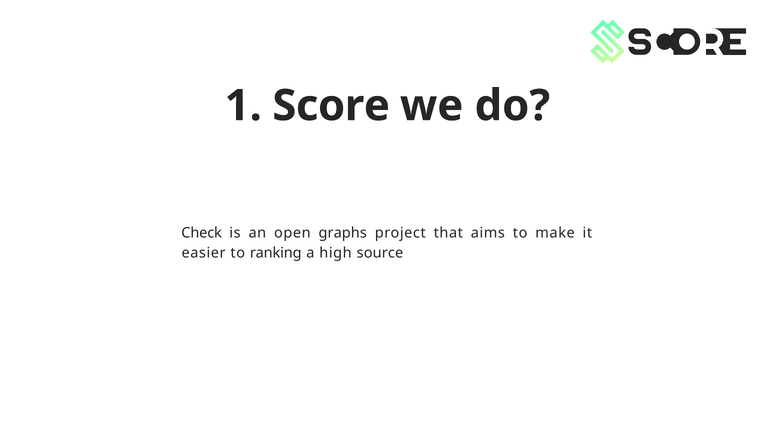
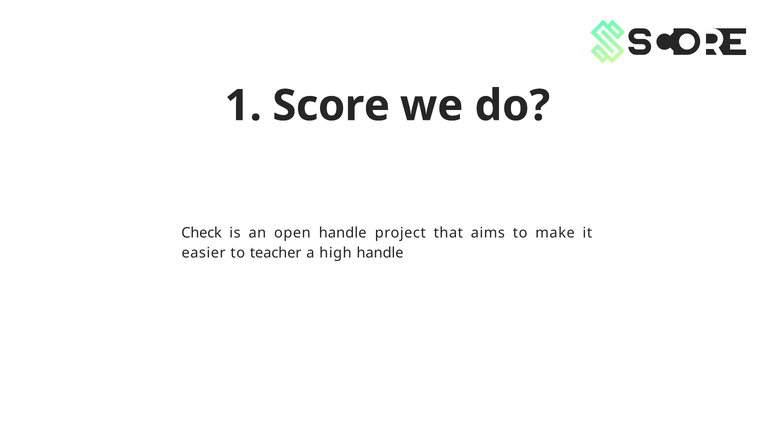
open graphs: graphs -> handle (343, 233)
ranking: ranking -> teacher (276, 253)
high source: source -> handle (380, 253)
